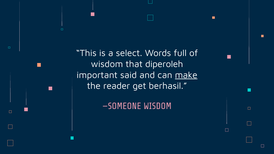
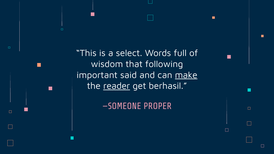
diperoleh: diperoleh -> following (164, 64)
reader underline: none -> present (117, 86)
—SOMEONE WISDOM: WISDOM -> PROPER (158, 106)
